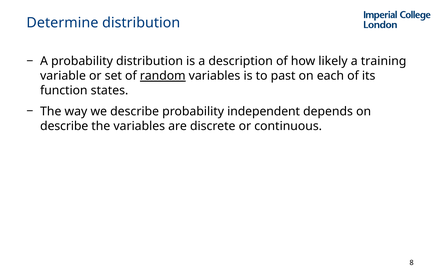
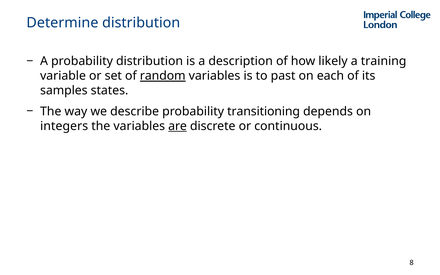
function: function -> samples (64, 91)
independent: independent -> transitioning (264, 111)
describe: describe -> integers (64, 126)
are underline: none -> present (178, 126)
